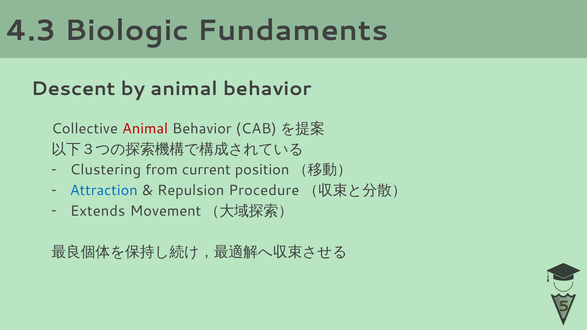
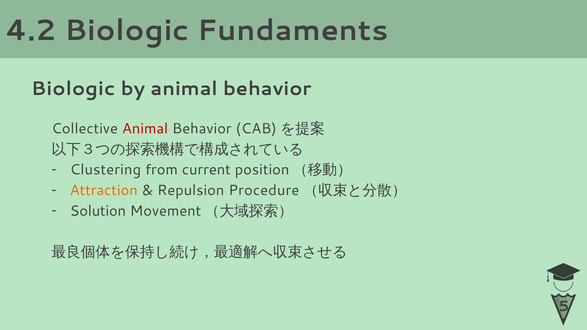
4.3: 4.3 -> 4.2 (31, 30)
Descent: Descent -> Biologic (73, 89)
Attraction colour: blue -> orange (104, 190)
Extends: Extends -> Solution (98, 211)
